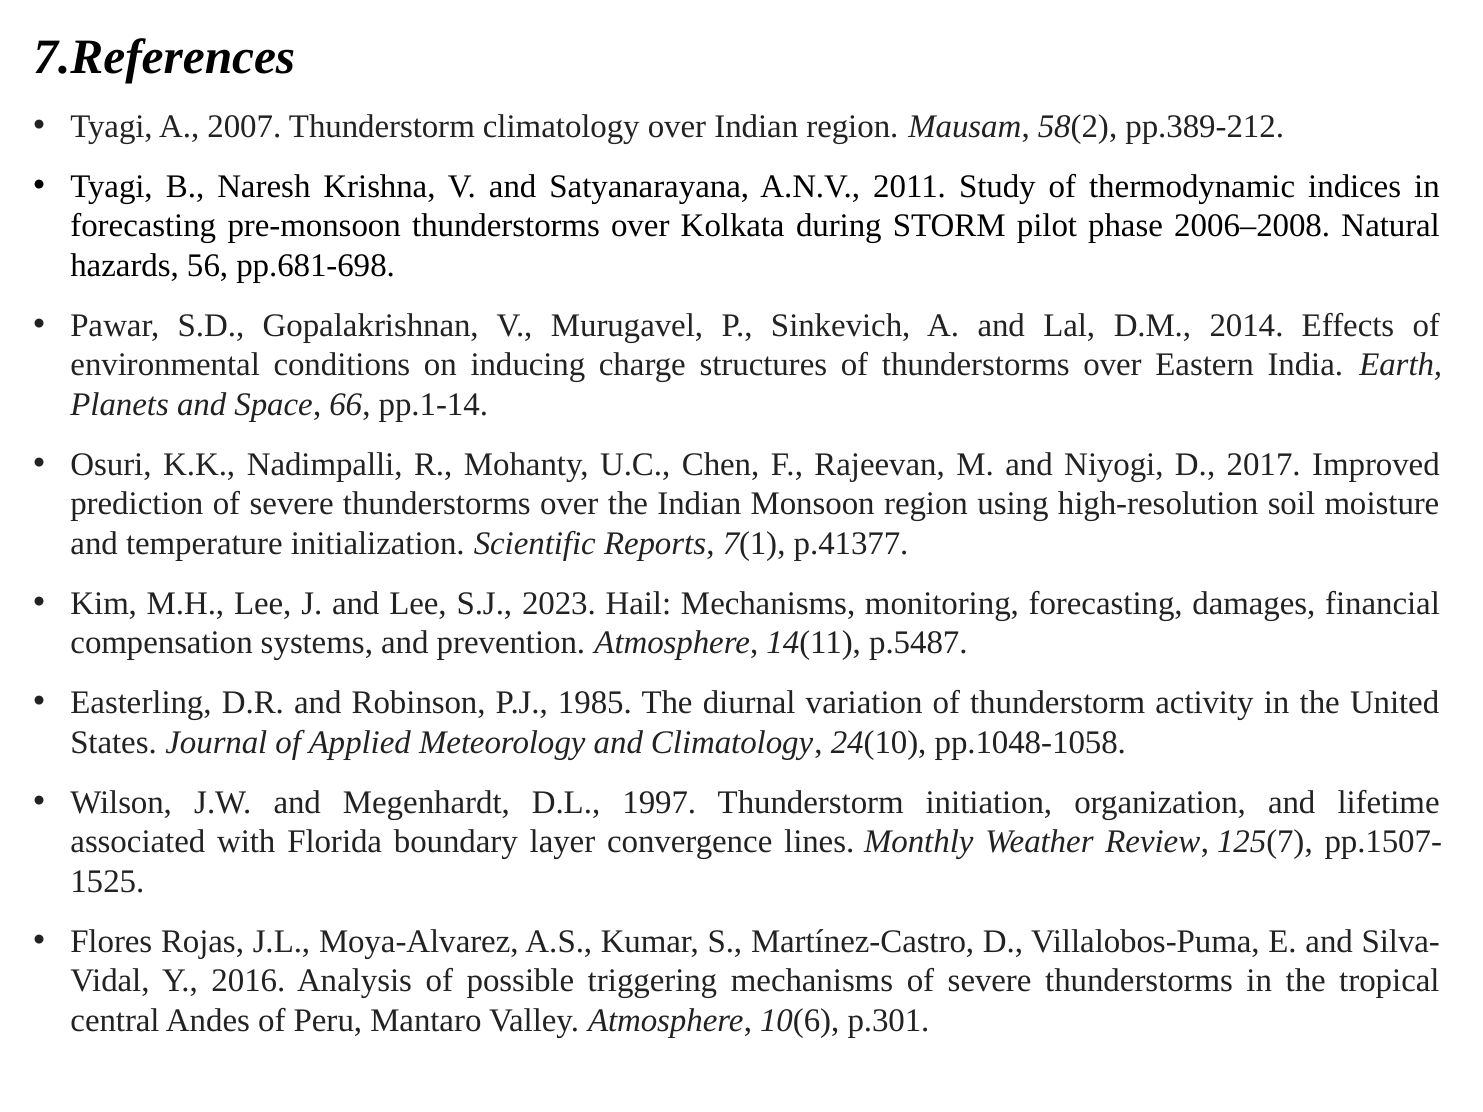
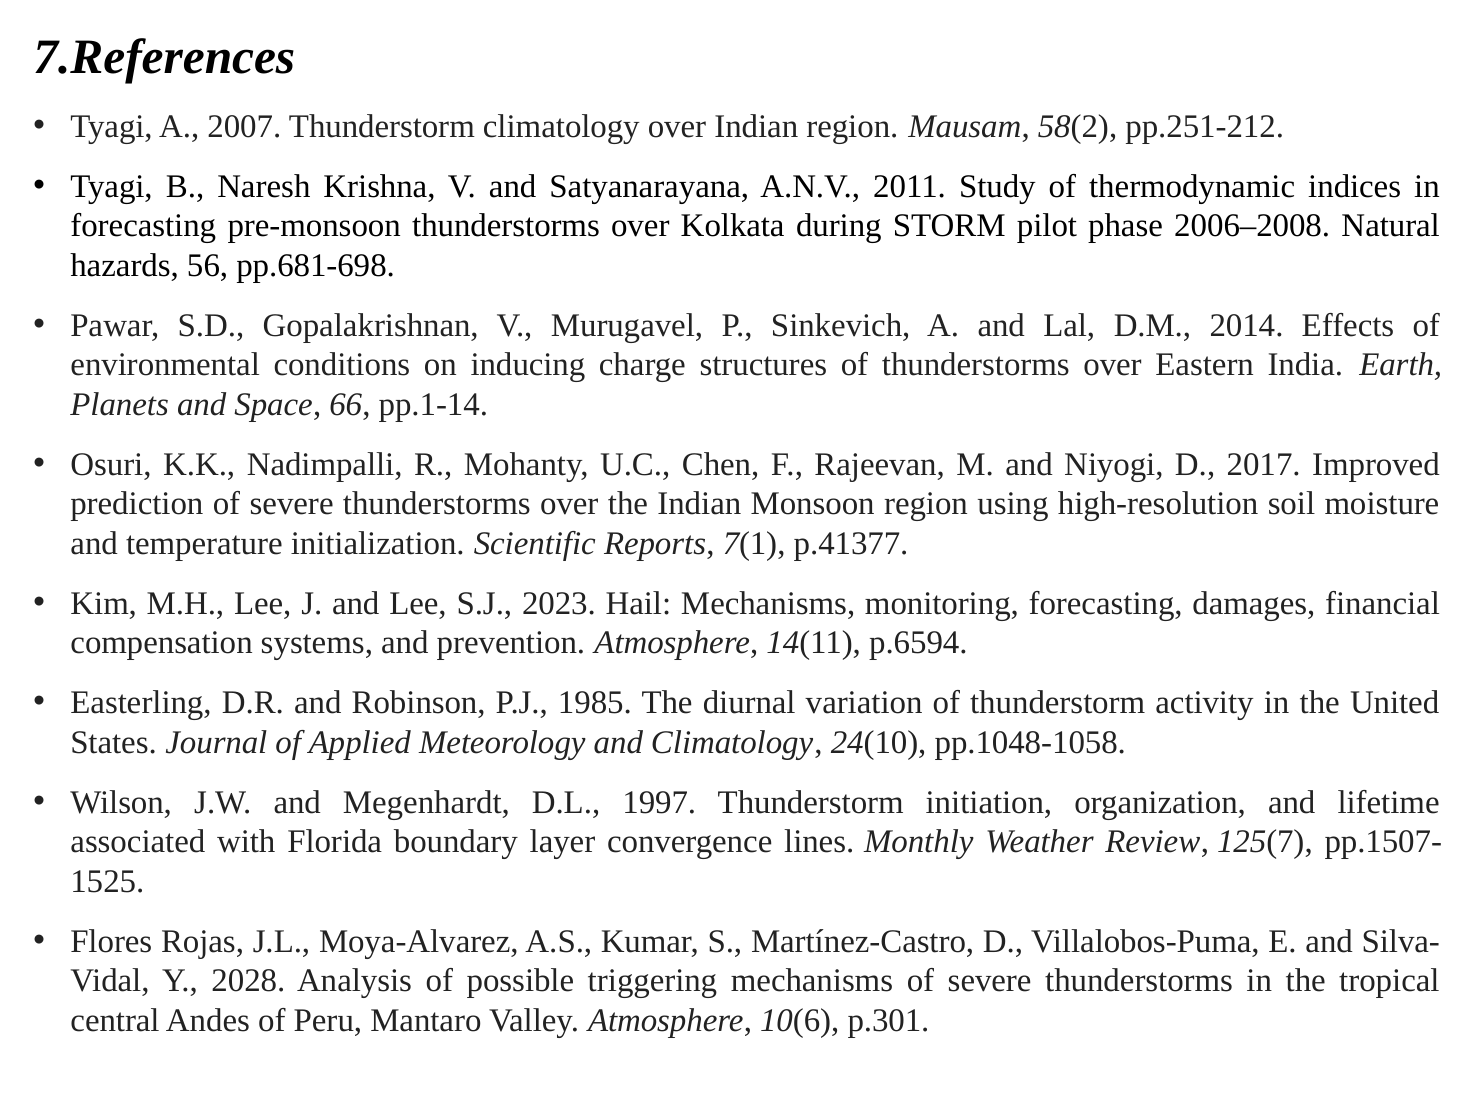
pp.389-212: pp.389-212 -> pp.251-212 (1205, 126)
p.5487: p.5487 -> p.6594 (918, 643)
2016: 2016 -> 2028 (248, 981)
